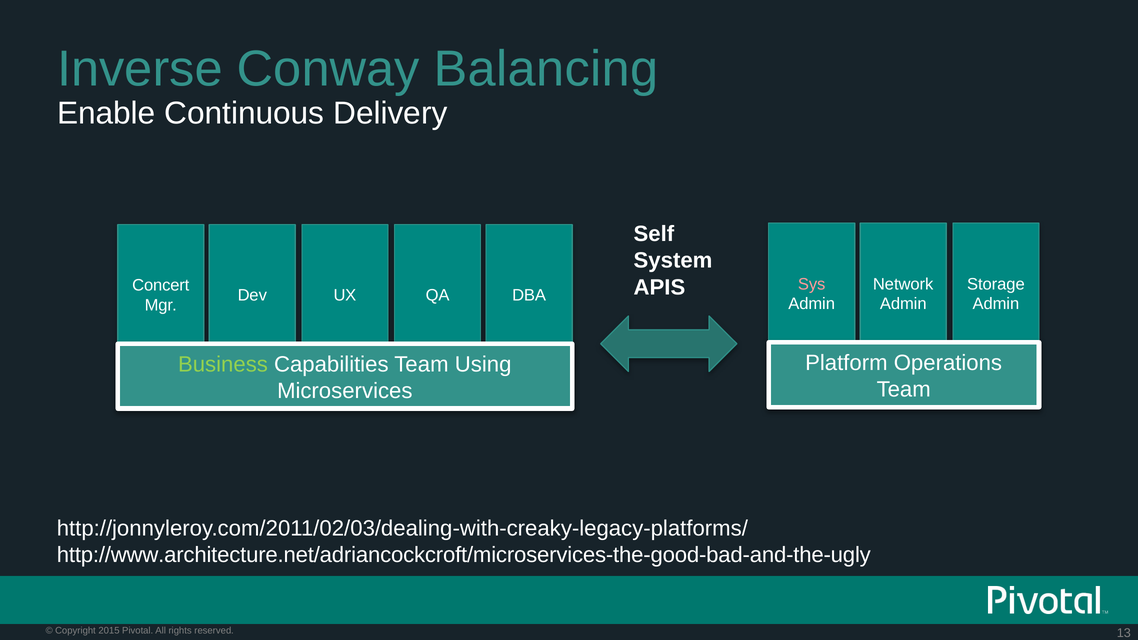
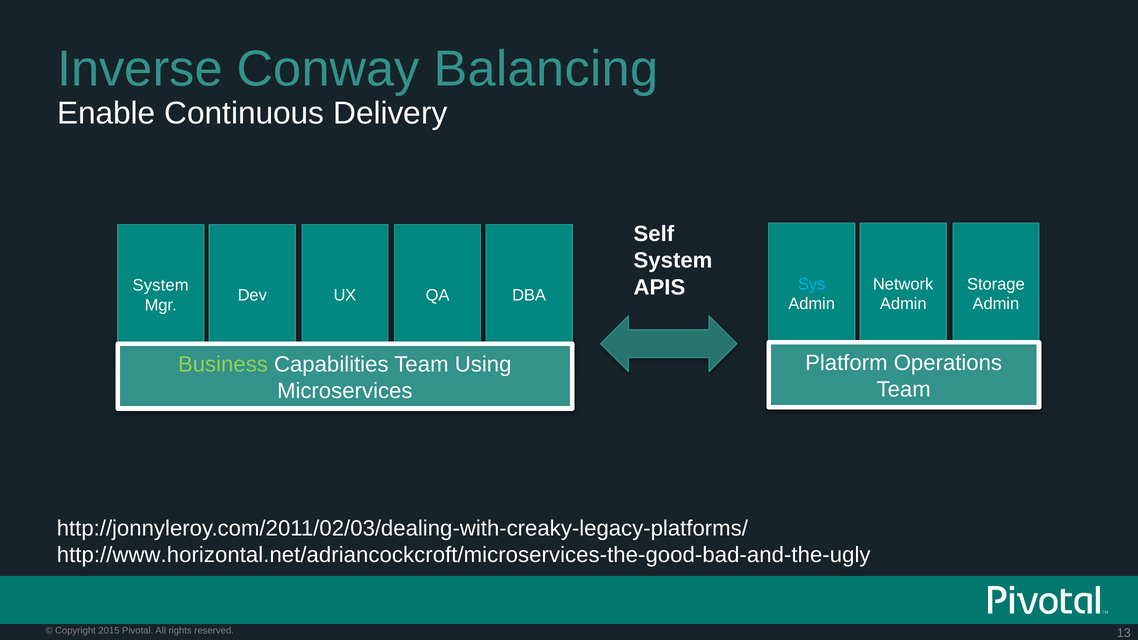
Sys colour: pink -> light blue (812, 284)
Concert: Concert -> System (161, 285)
http://www.architecture.net/adriancockcroft/microservices-the-good-bad-and-the-ugly: http://www.architecture.net/adriancockcroft/microservices-the-good-bad-and-the-ugly -> http://www.horizontal.net/adriancockcroft/microservices-the-good-bad-and-the-ugly (464, 555)
